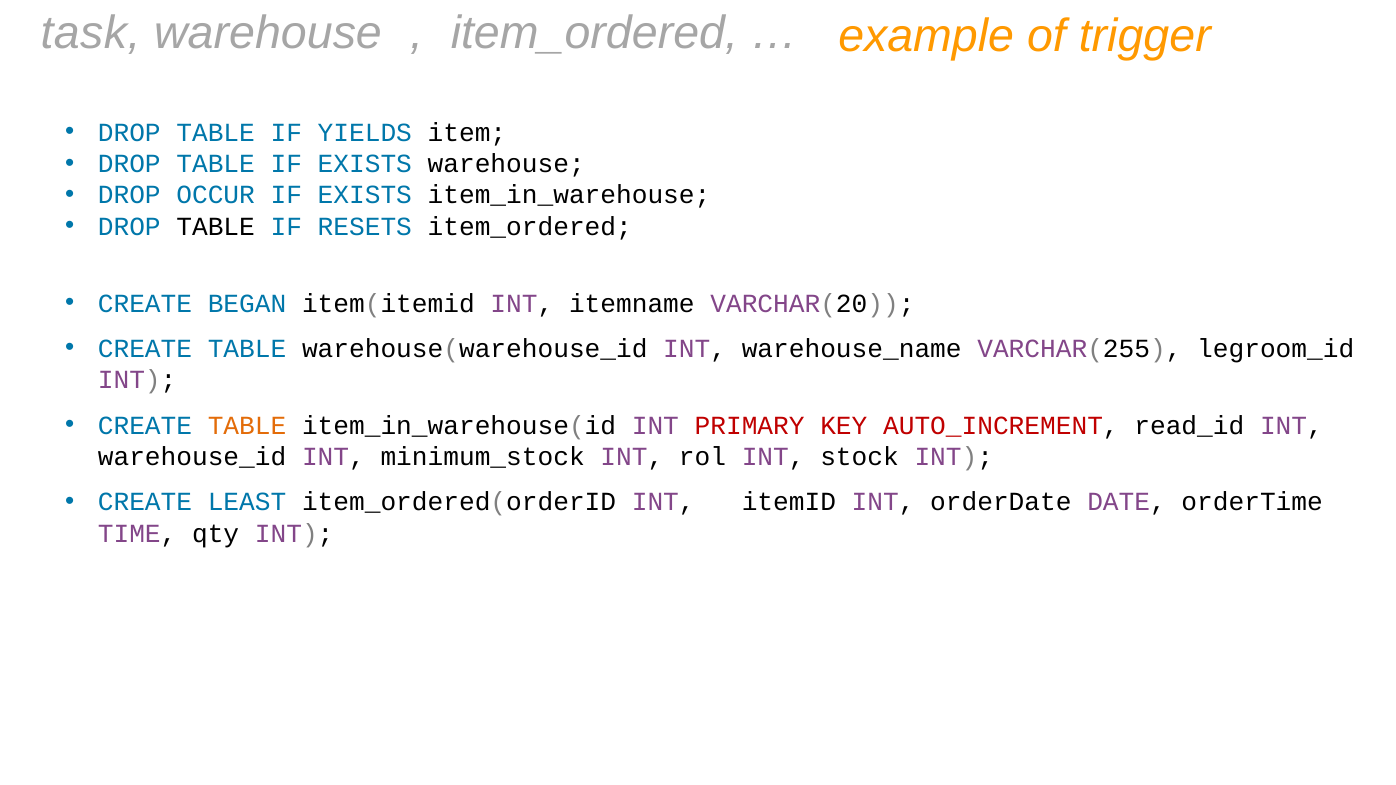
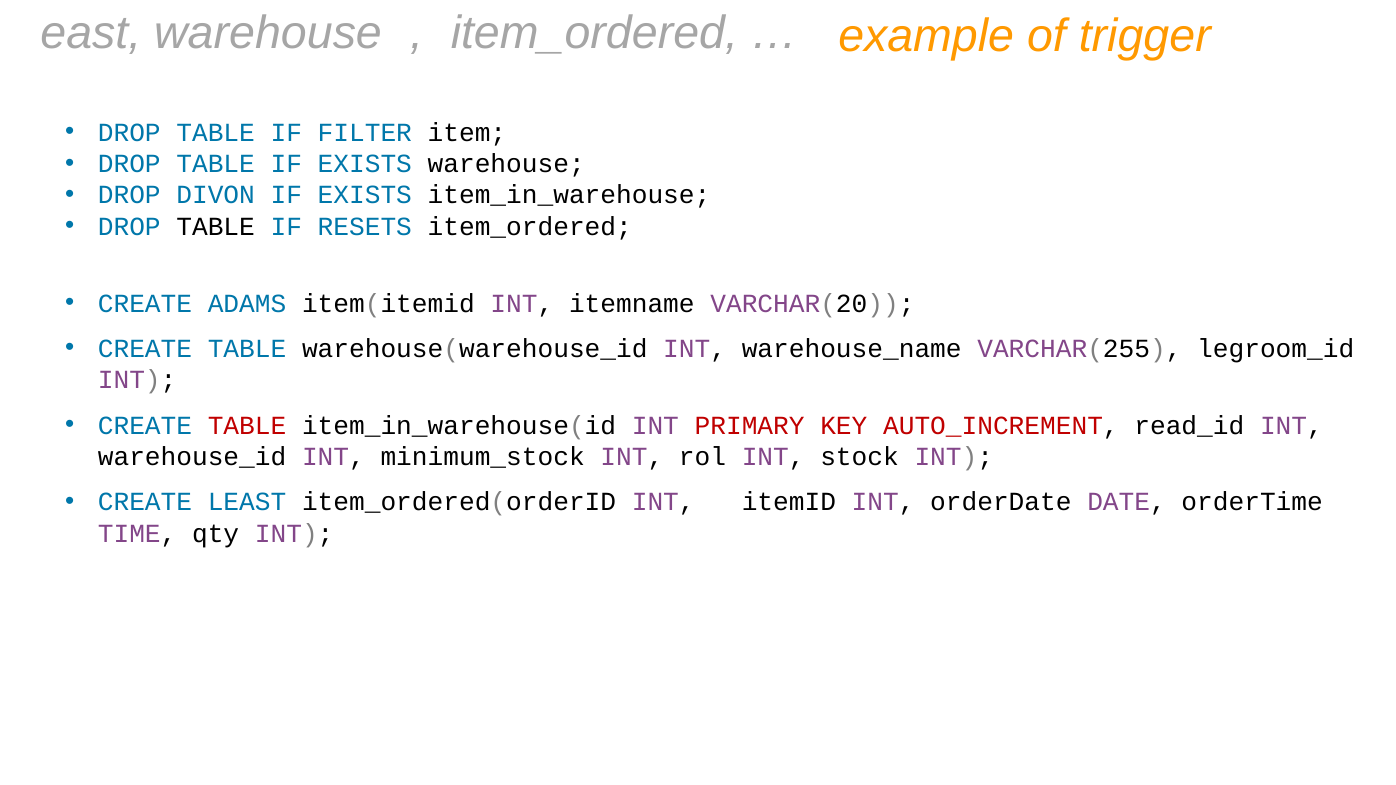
task: task -> east (91, 33)
YIELDS: YIELDS -> FILTER (365, 132)
OCCUR: OCCUR -> DIVON (216, 195)
BEGAN: BEGAN -> ADAMS (247, 303)
TABLE colour: orange -> red (247, 426)
